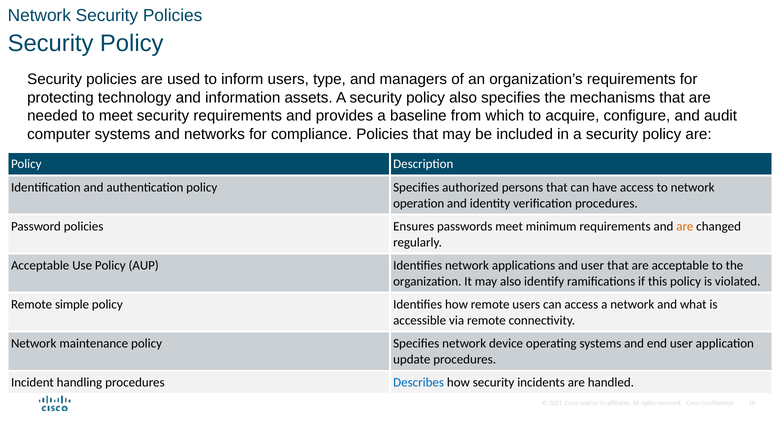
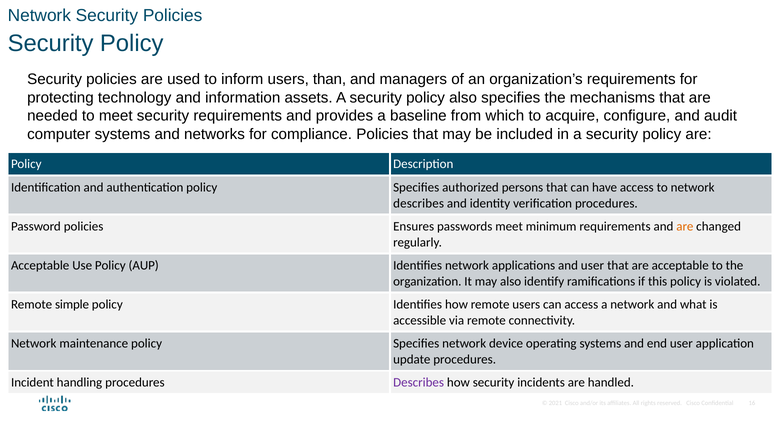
type: type -> than (330, 79)
operation: operation -> describes (419, 203)
Describes colour: blue -> purple (419, 382)
